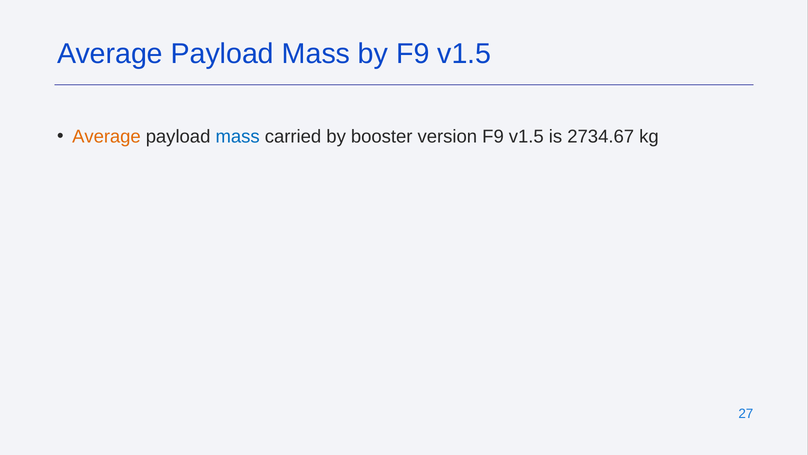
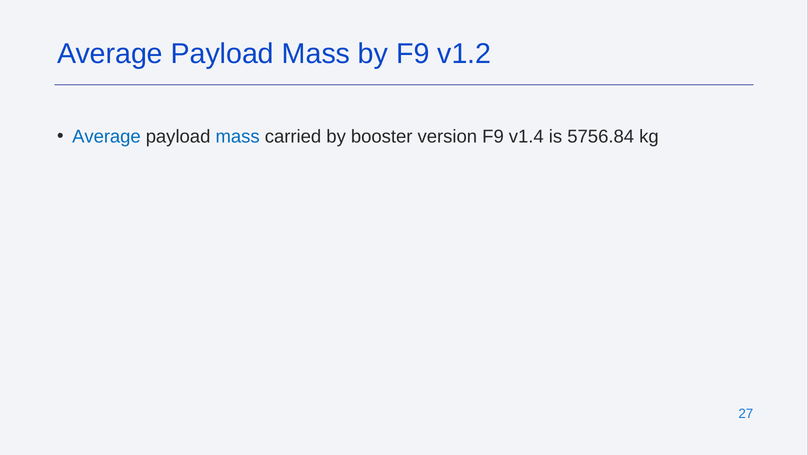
by F9 v1.5: v1.5 -> v1.2 (464, 54)
Average colour: orange -> blue (106, 136)
version F9 v1.5: v1.5 -> v1.4 (526, 136)
2734.67: 2734.67 -> 5756.84 (601, 136)
